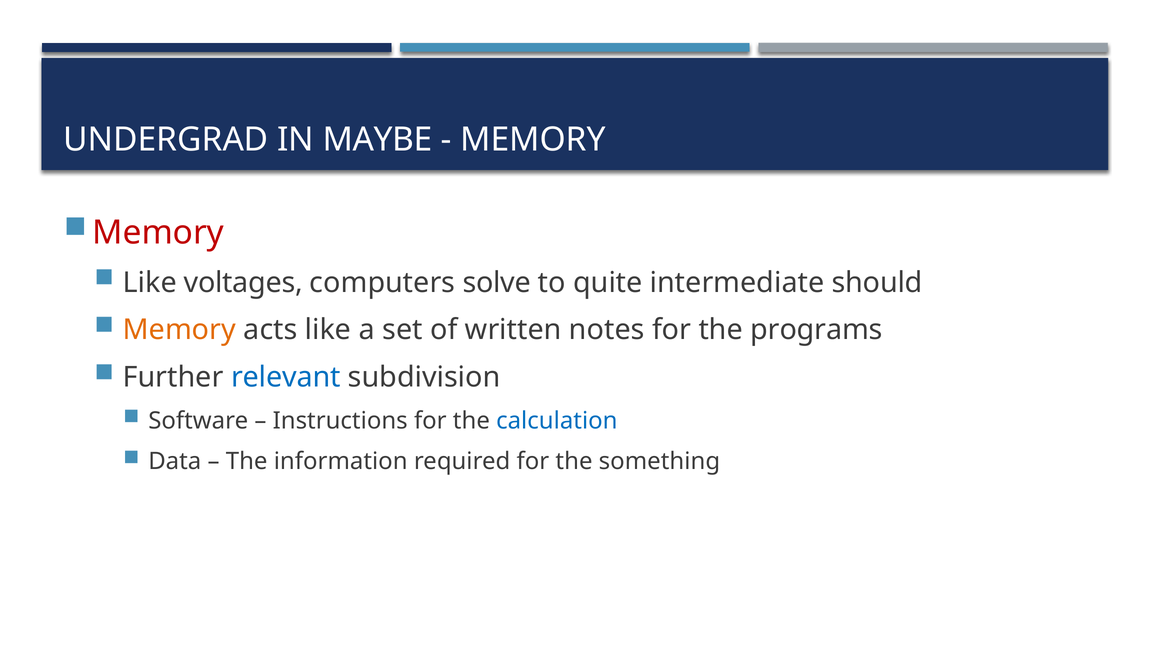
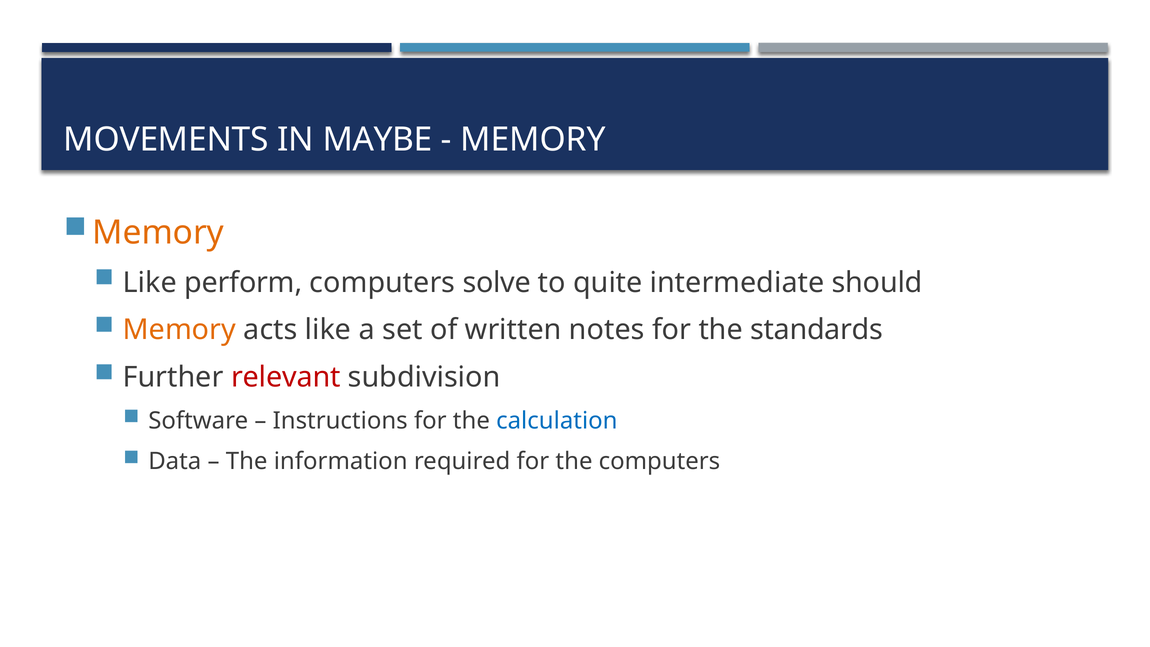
UNDERGRAD: UNDERGRAD -> MOVEMENTS (166, 140)
Memory colour: red -> orange (158, 232)
voltages: voltages -> perform (243, 282)
programs: programs -> standards (817, 330)
relevant colour: blue -> red (286, 377)
the something: something -> computers (659, 461)
